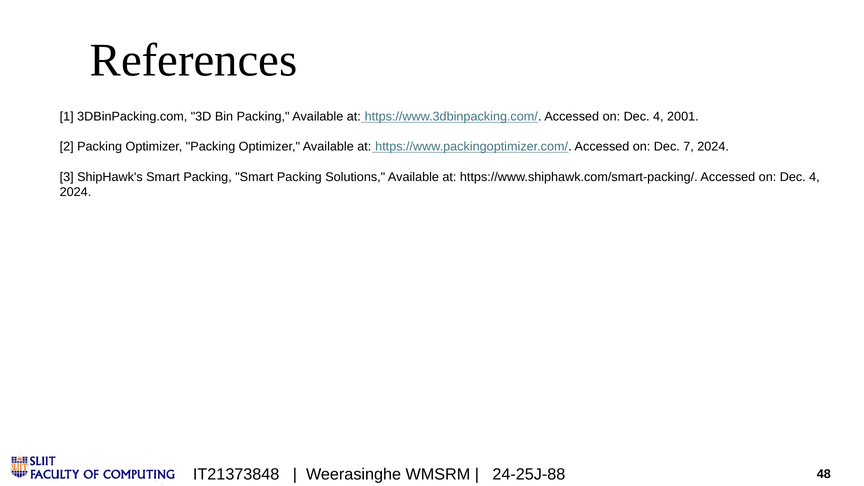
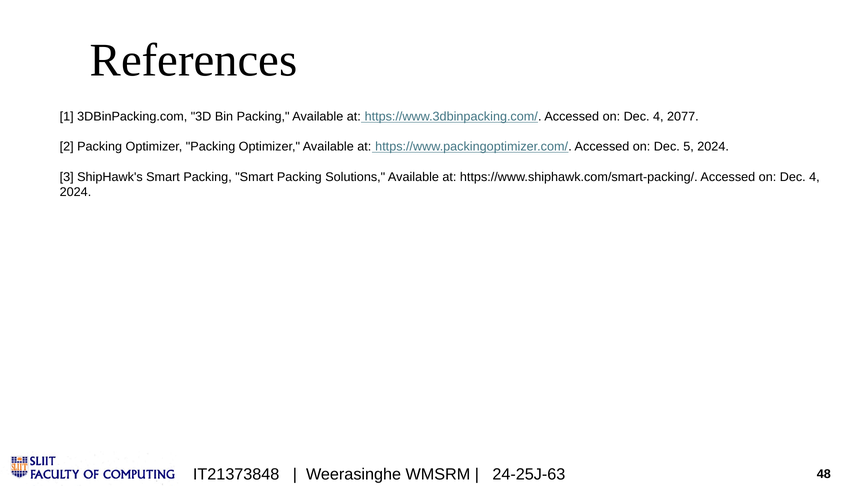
2001: 2001 -> 2077 (683, 117)
7: 7 -> 5 (689, 147)
24-25J-88: 24-25J-88 -> 24-25J-63 (529, 474)
